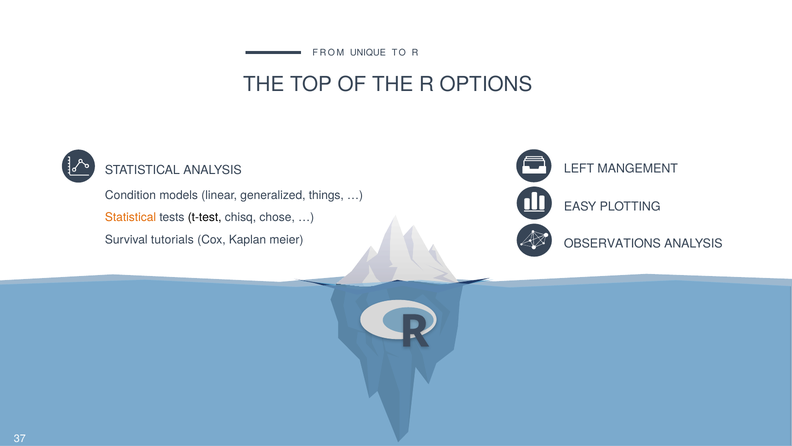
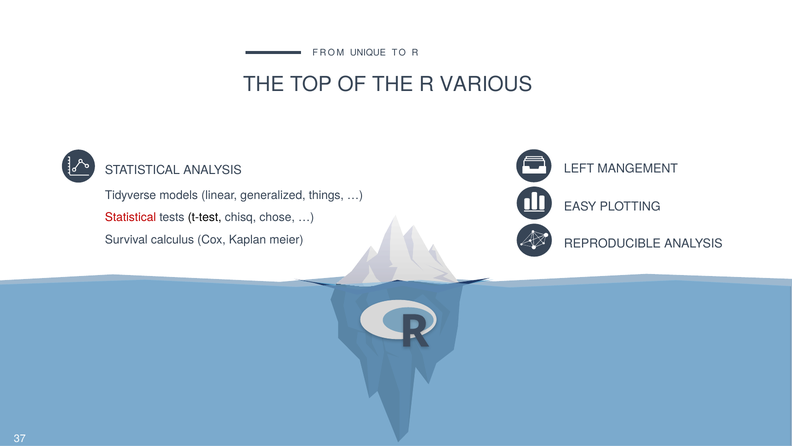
OPTIONS: OPTIONS -> VARIOUS (486, 84)
Condition: Condition -> Tidyverse (131, 195)
Statistical colour: orange -> red (131, 217)
tutorials: tutorials -> calculus (172, 240)
OBSERVATIONS: OBSERVATIONS -> REPRODUCIBLE (612, 243)
